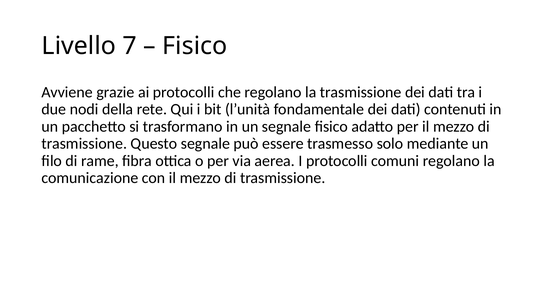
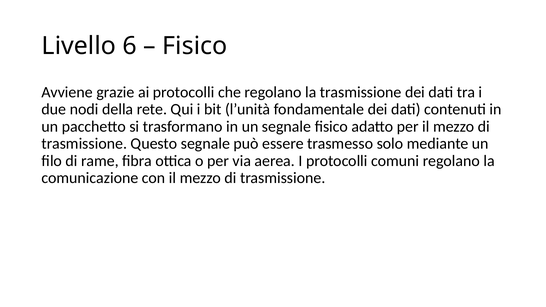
7: 7 -> 6 (130, 46)
